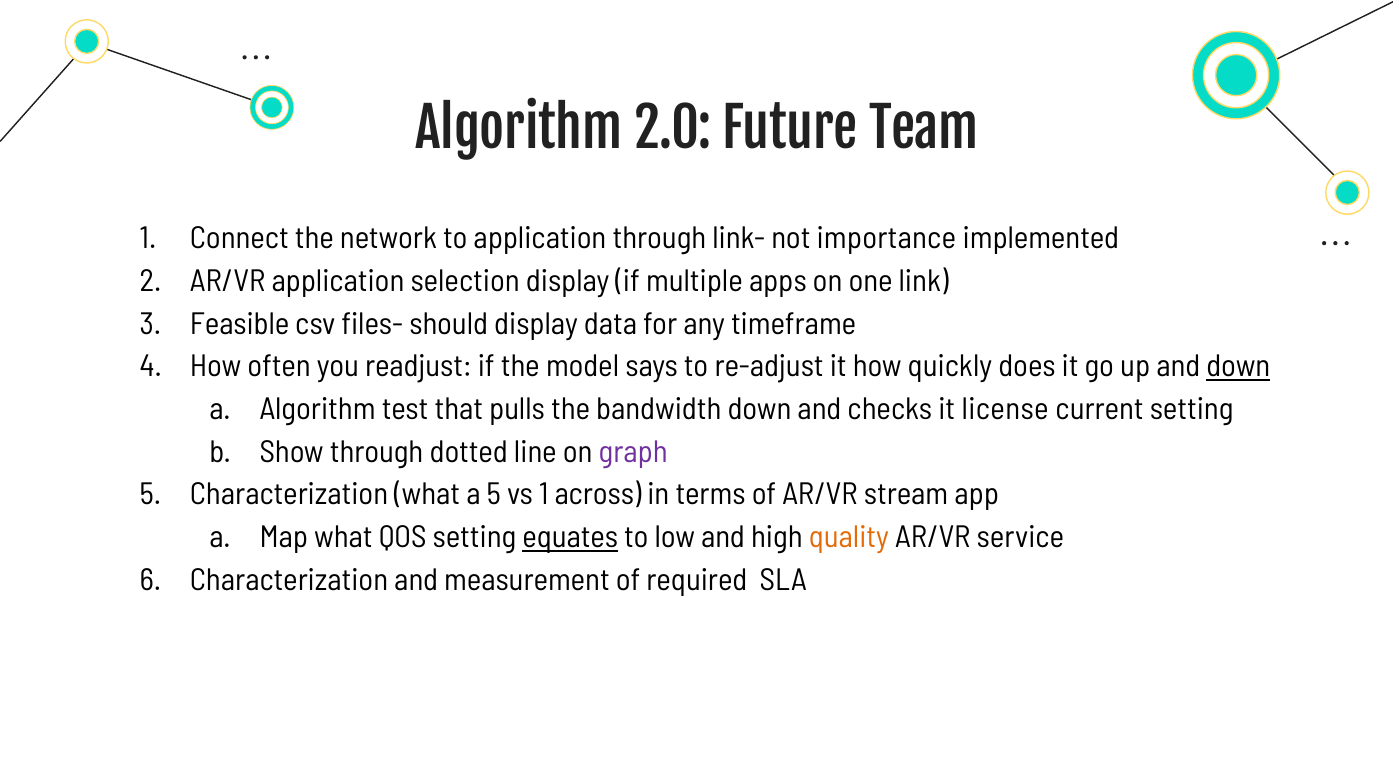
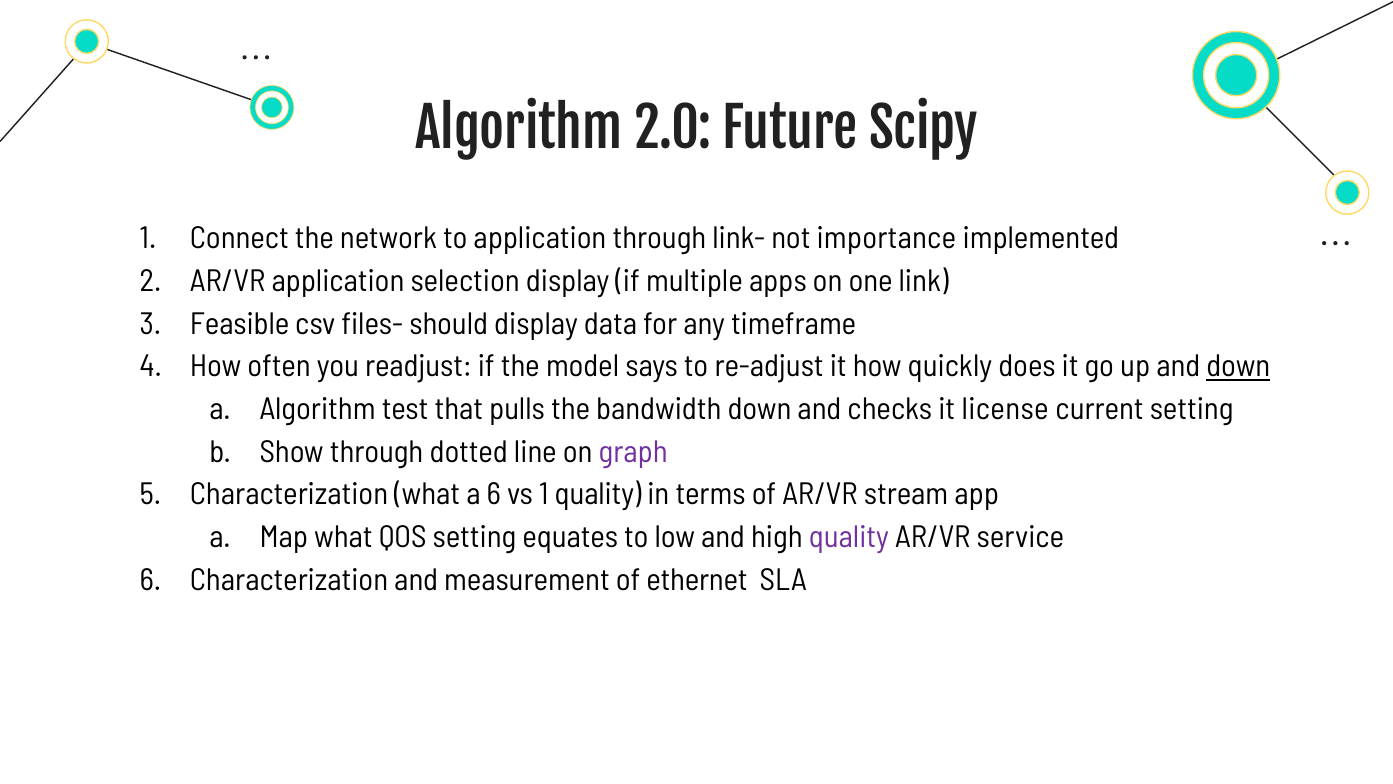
Team: Team -> Scipy (924, 131)
a 5: 5 -> 6 (494, 495)
1 across: across -> quality (598, 495)
equates underline: present -> none (570, 537)
quality colour: orange -> purple (849, 537)
required: required -> ethernet (697, 580)
